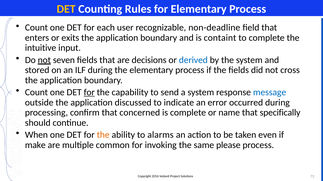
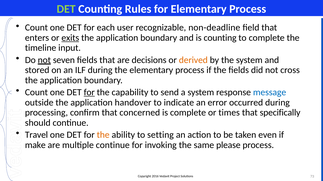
DET colour: yellow -> light green (66, 9)
exits underline: none -> present (70, 38)
is containt: containt -> counting (220, 38)
intuitive: intuitive -> timeline (41, 48)
derived colour: blue -> orange (193, 60)
discussed: discussed -> handover (133, 103)
name: name -> times (229, 113)
When: When -> Travel (36, 135)
alarms: alarms -> setting (161, 135)
multiple common: common -> continue (113, 145)
